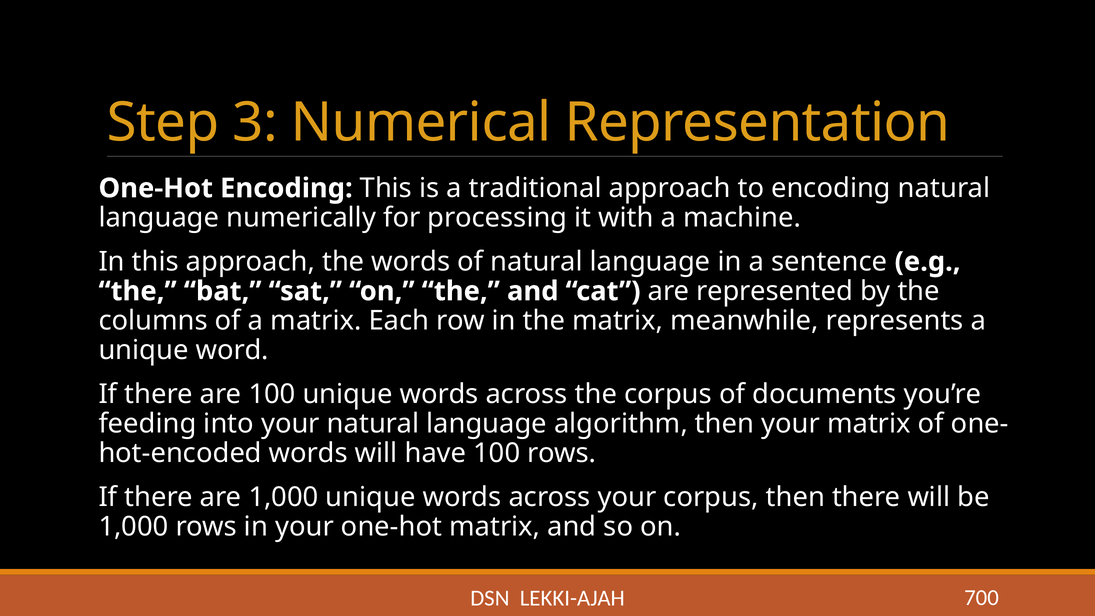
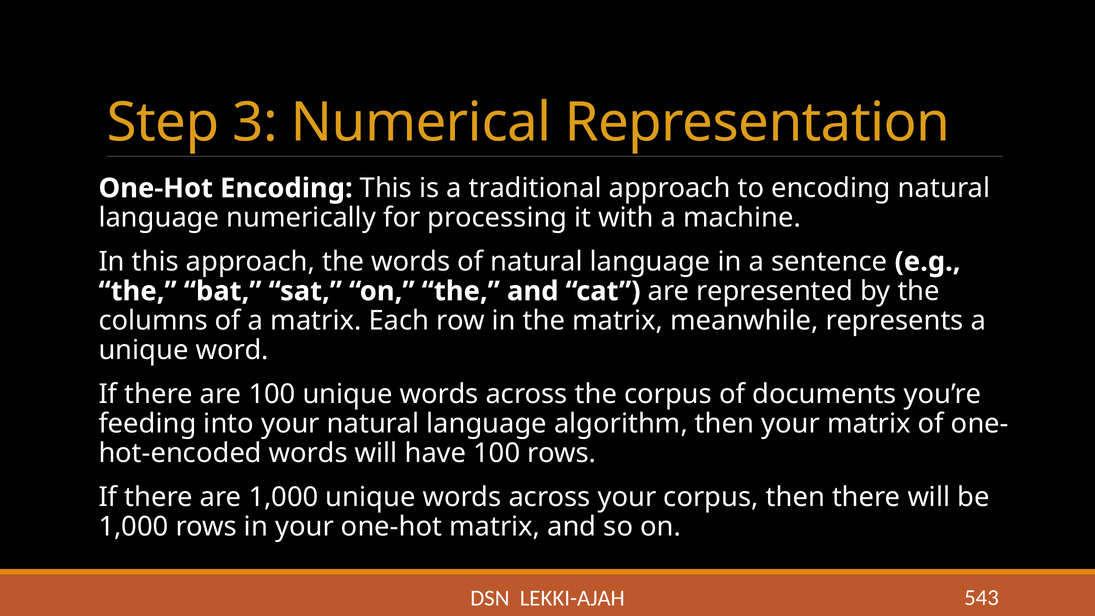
700: 700 -> 543 (982, 598)
